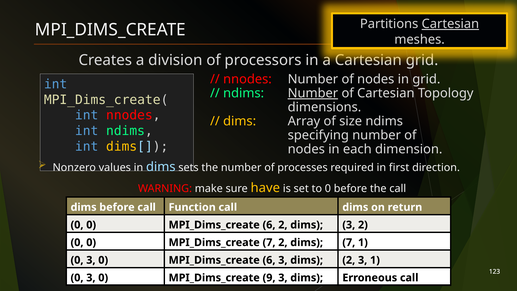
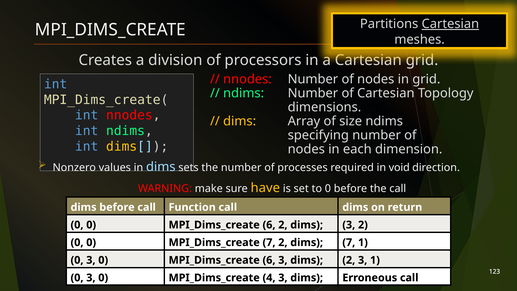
Number underline: present -> none (313, 93)
first: first -> void (399, 168)
9: 9 -> 4 (269, 278)
